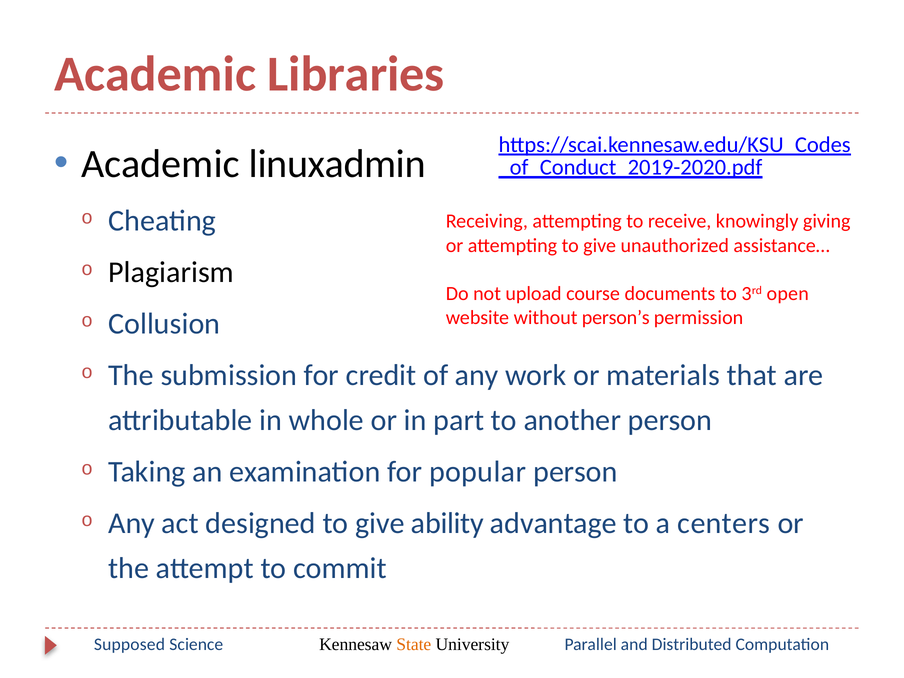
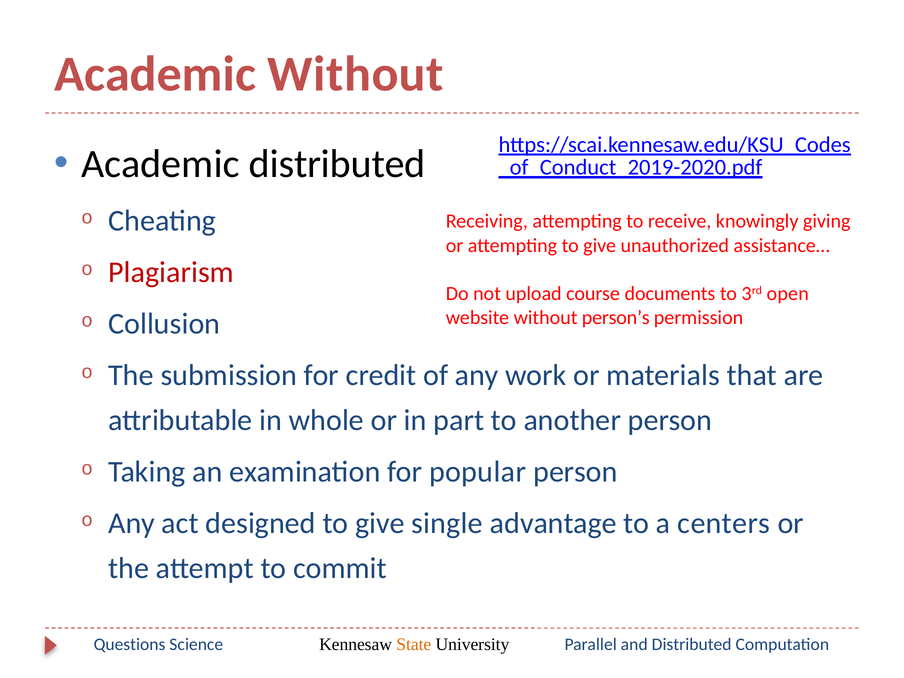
Academic Libraries: Libraries -> Without (356, 74)
Academic linuxadmin: linuxadmin -> distributed (337, 164)
Plagiarism colour: black -> red (171, 272)
ability: ability -> single (447, 523)
Supposed: Supposed -> Questions (130, 645)
